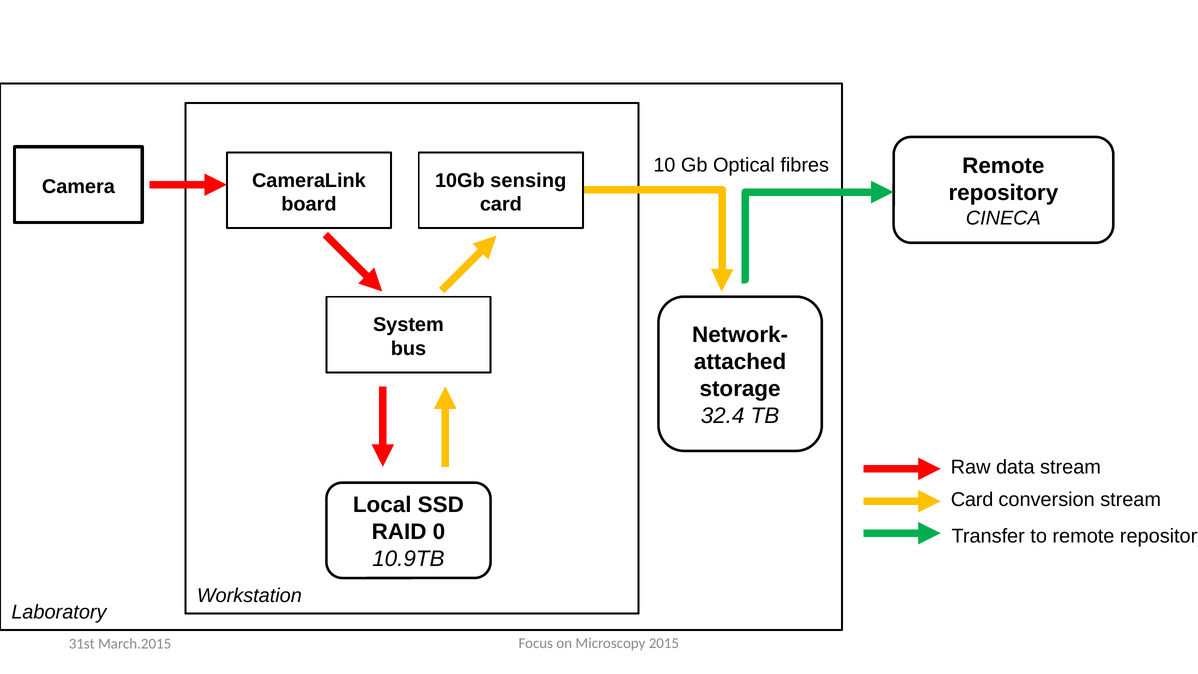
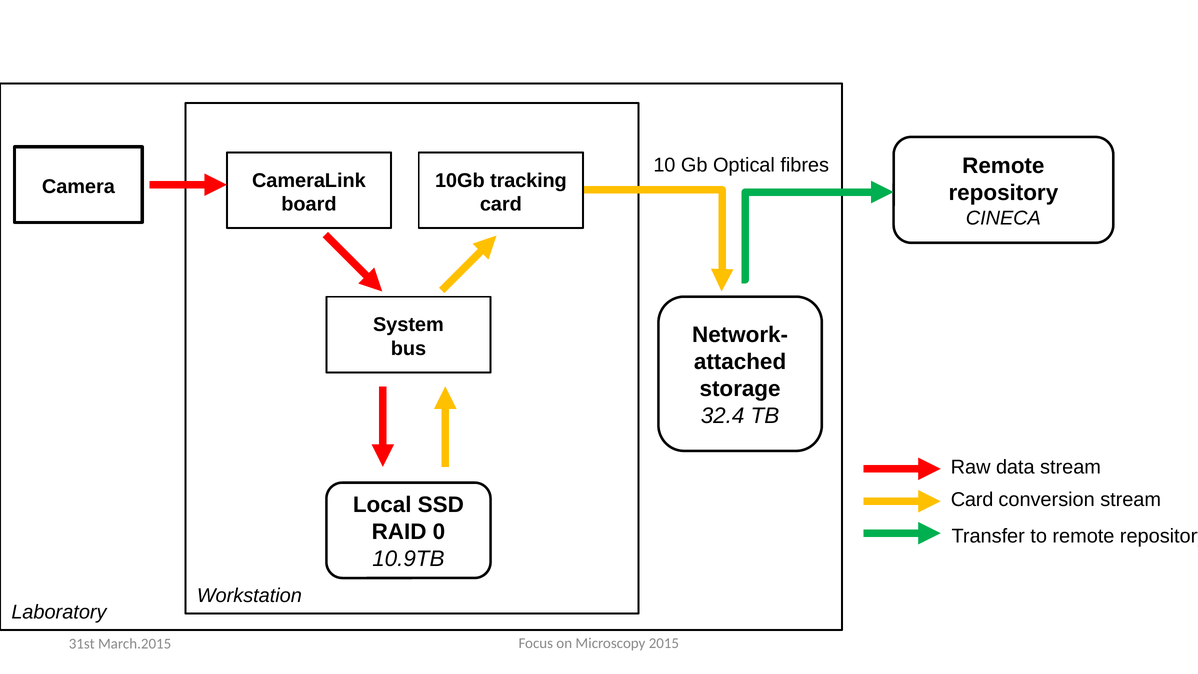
sensing: sensing -> tracking (528, 180)
